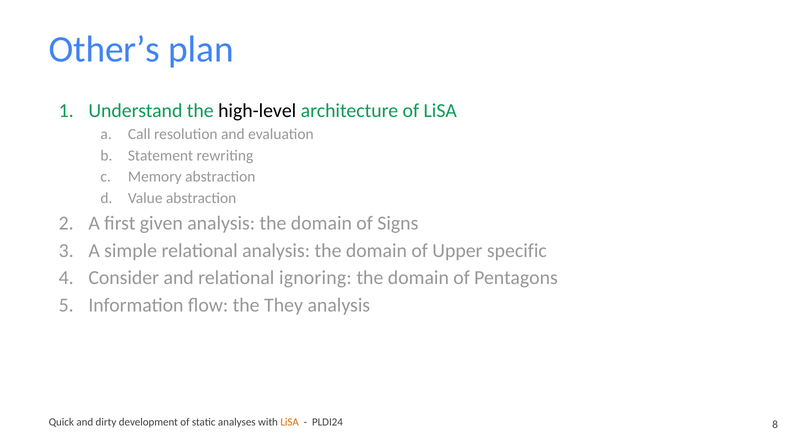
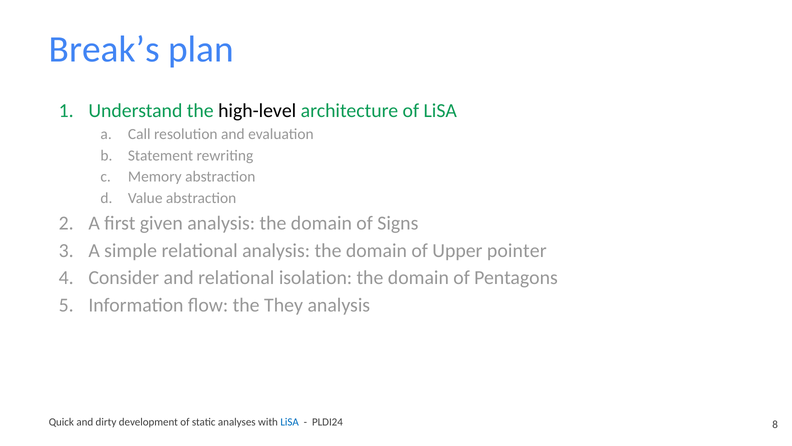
Other’s: Other’s -> Break’s (104, 49)
specific: specific -> pointer (517, 250)
ignoring: ignoring -> isolation (316, 278)
LiSA colour: orange -> blue (290, 422)
